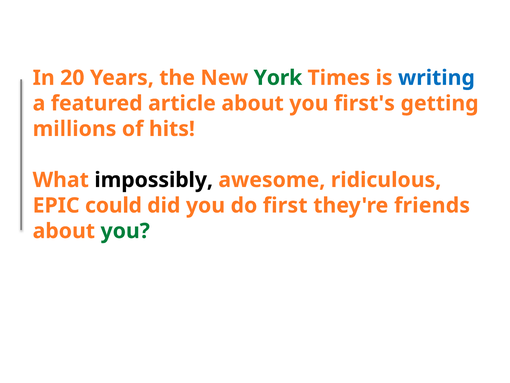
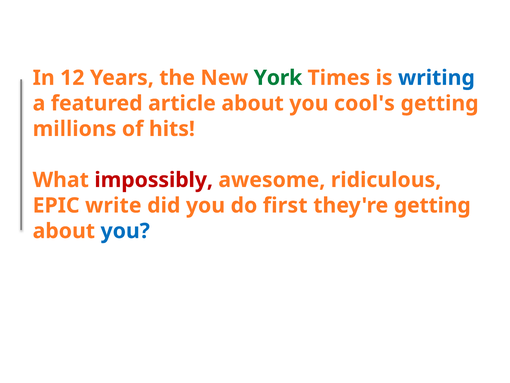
20: 20 -> 12 (72, 78)
first's: first's -> cool's (364, 103)
impossibly colour: black -> red (154, 180)
could: could -> write (113, 205)
they're friends: friends -> getting (432, 205)
you colour: green -> blue (125, 231)
